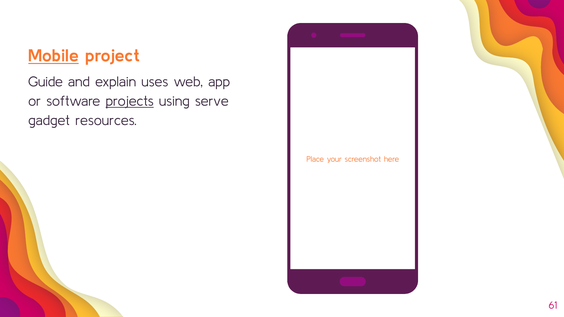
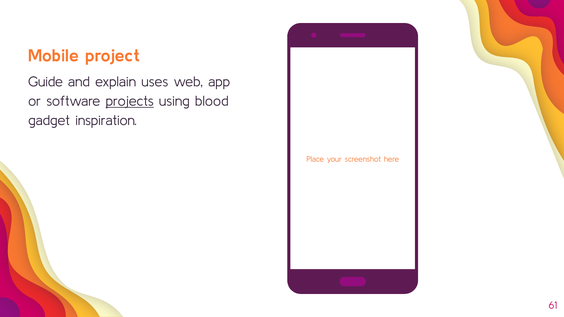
Mobile underline: present -> none (53, 56)
serve: serve -> blood (212, 101)
resources: resources -> inspiration (106, 121)
